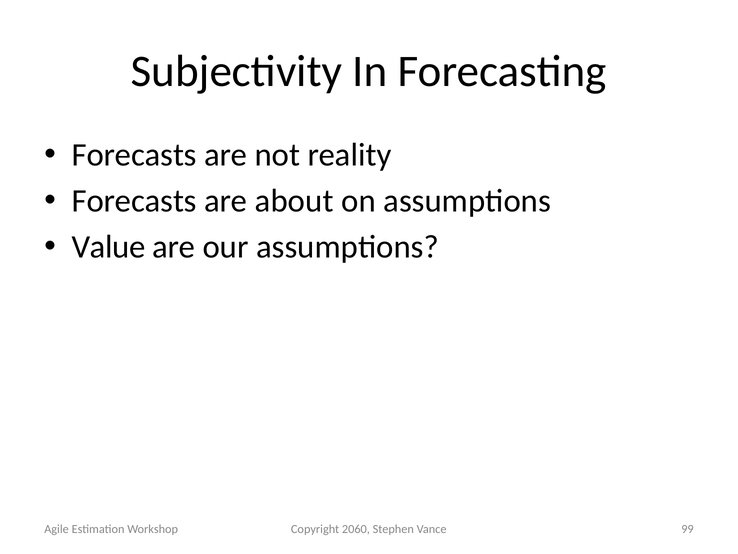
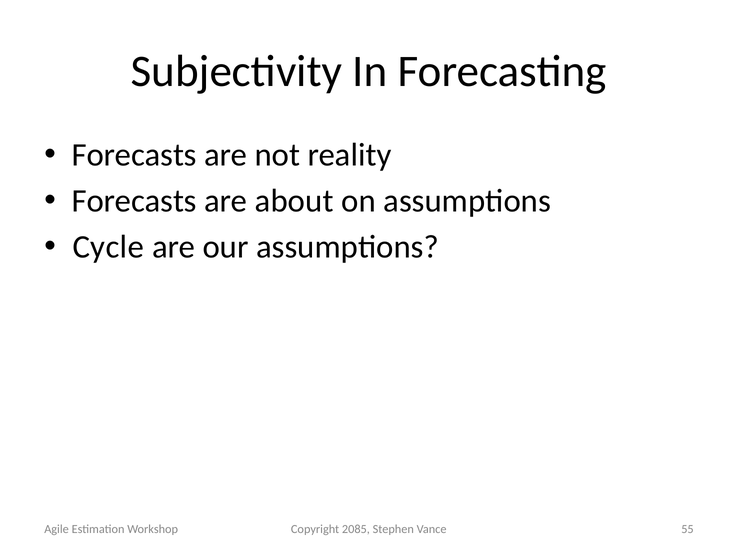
Value: Value -> Cycle (108, 247)
2060: 2060 -> 2085 (356, 528)
99: 99 -> 55 (687, 528)
